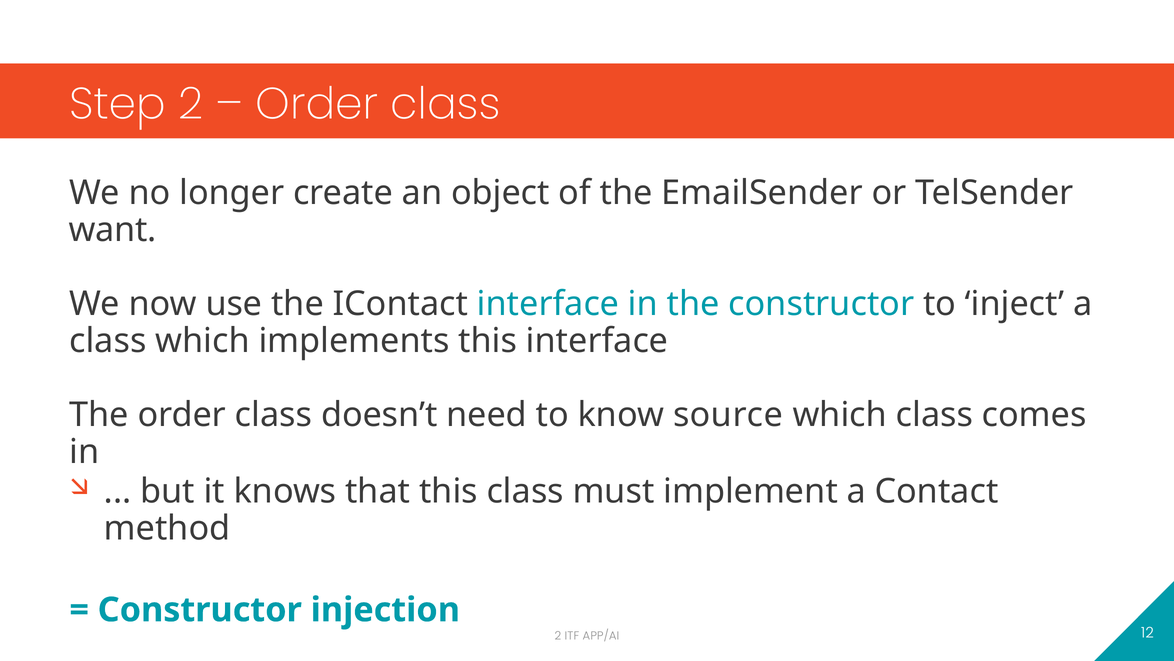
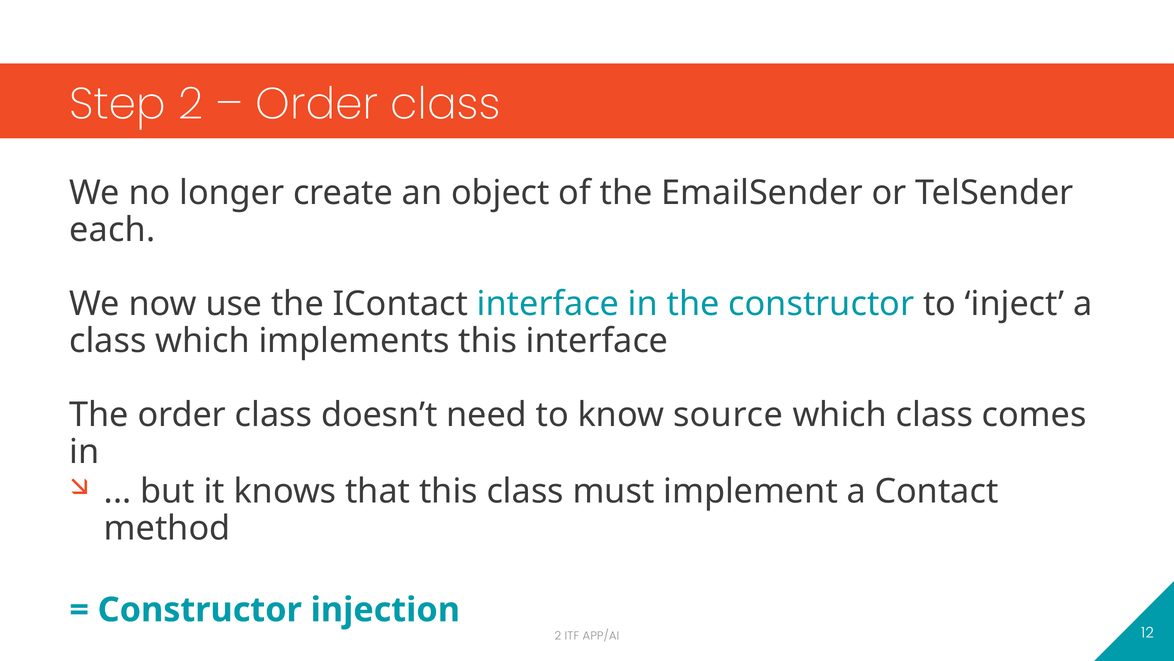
want: want -> each (112, 230)
